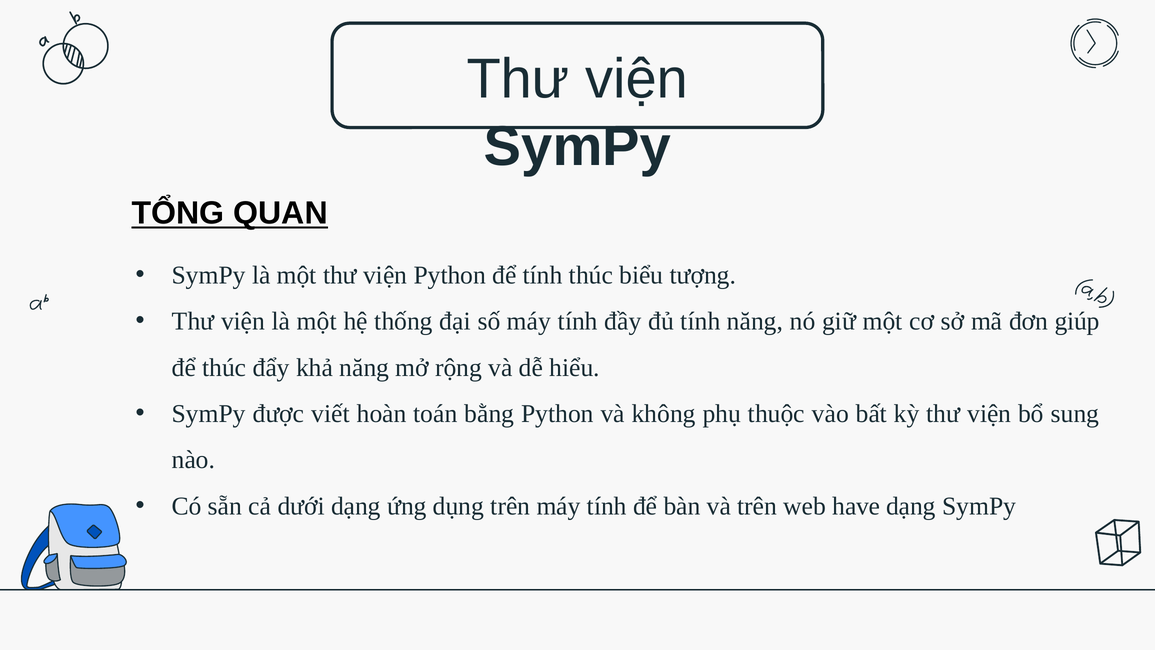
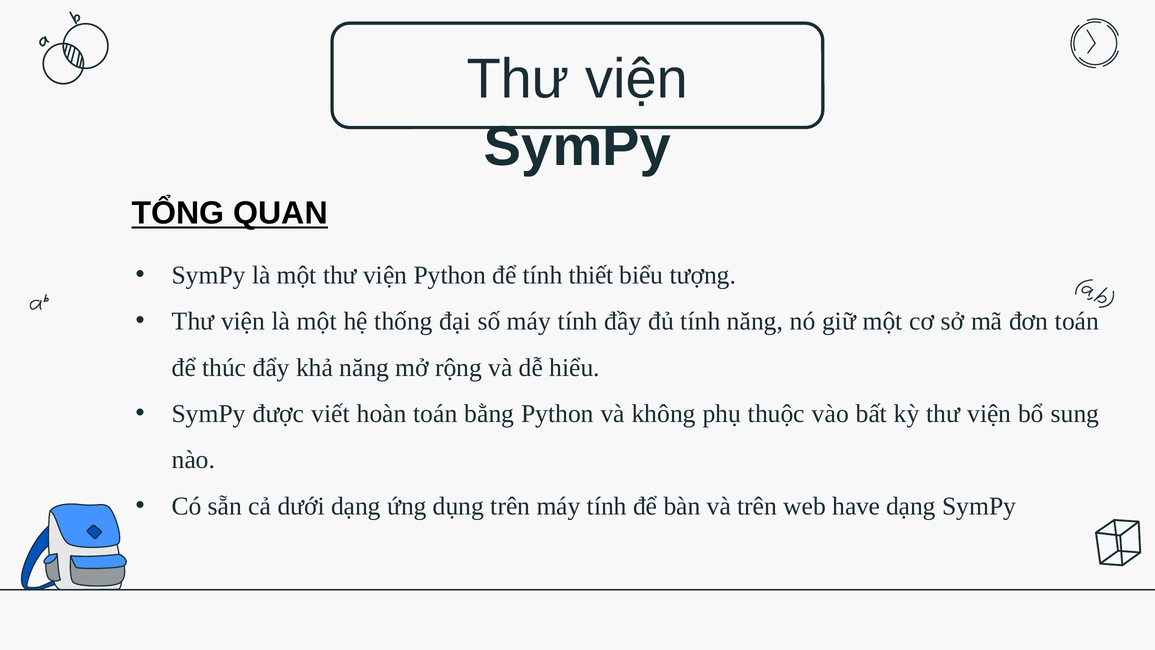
tính thúc: thúc -> thiết (591, 275)
đơn giúp: giúp -> toán (1077, 321)
